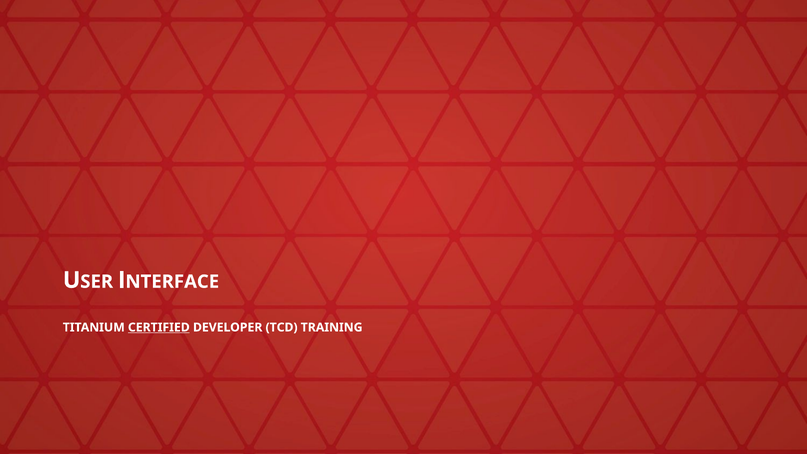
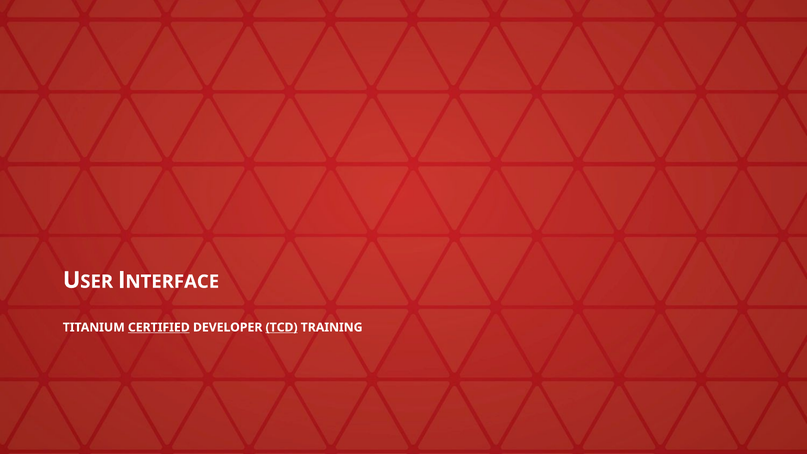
TCD underline: none -> present (282, 327)
